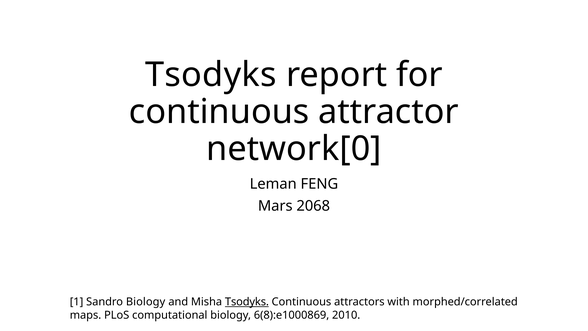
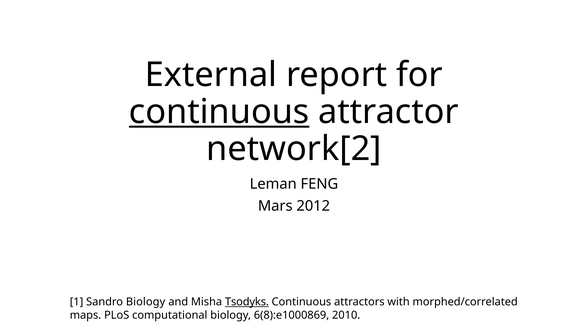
Tsodyks: Tsodyks -> External (211, 75)
continuous underline: none -> present (219, 112)
network[0: network[0 -> network[2 (294, 149)
2068: 2068 -> 2012 (313, 206)
